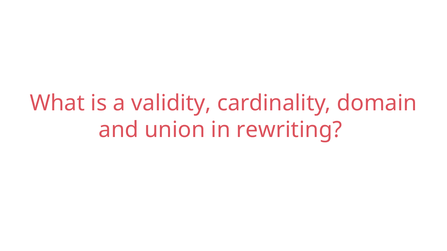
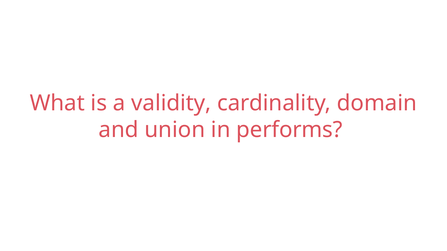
rewriting: rewriting -> performs (289, 130)
